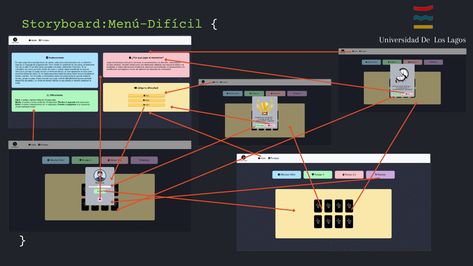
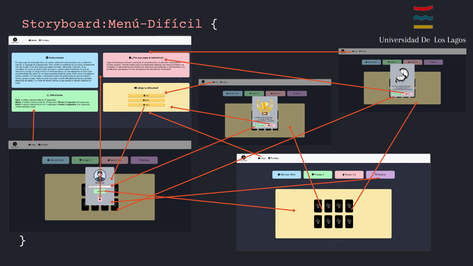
Storyboard:Menú-Difícil colour: light green -> pink (112, 23)
